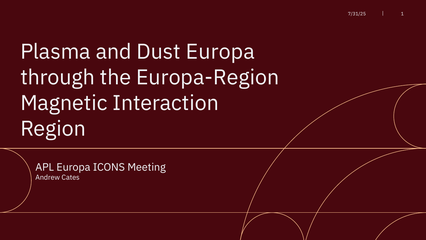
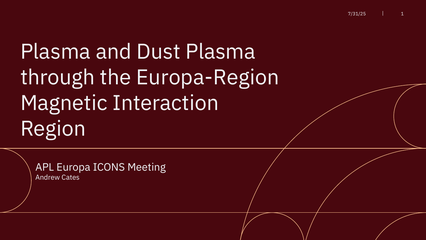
Dust Europa: Europa -> Plasma (221, 52)
